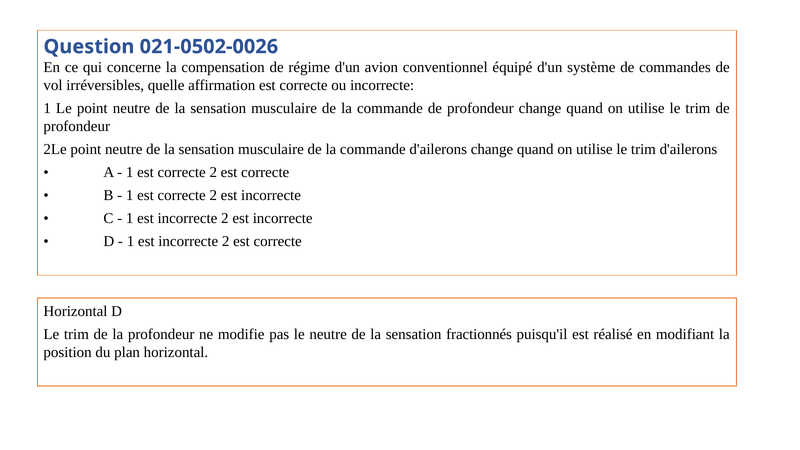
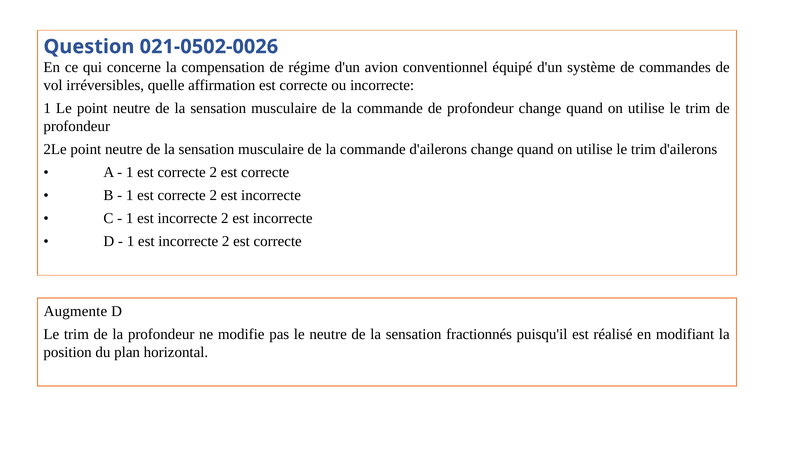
Horizontal: Horizontal -> Augmente (75, 311)
